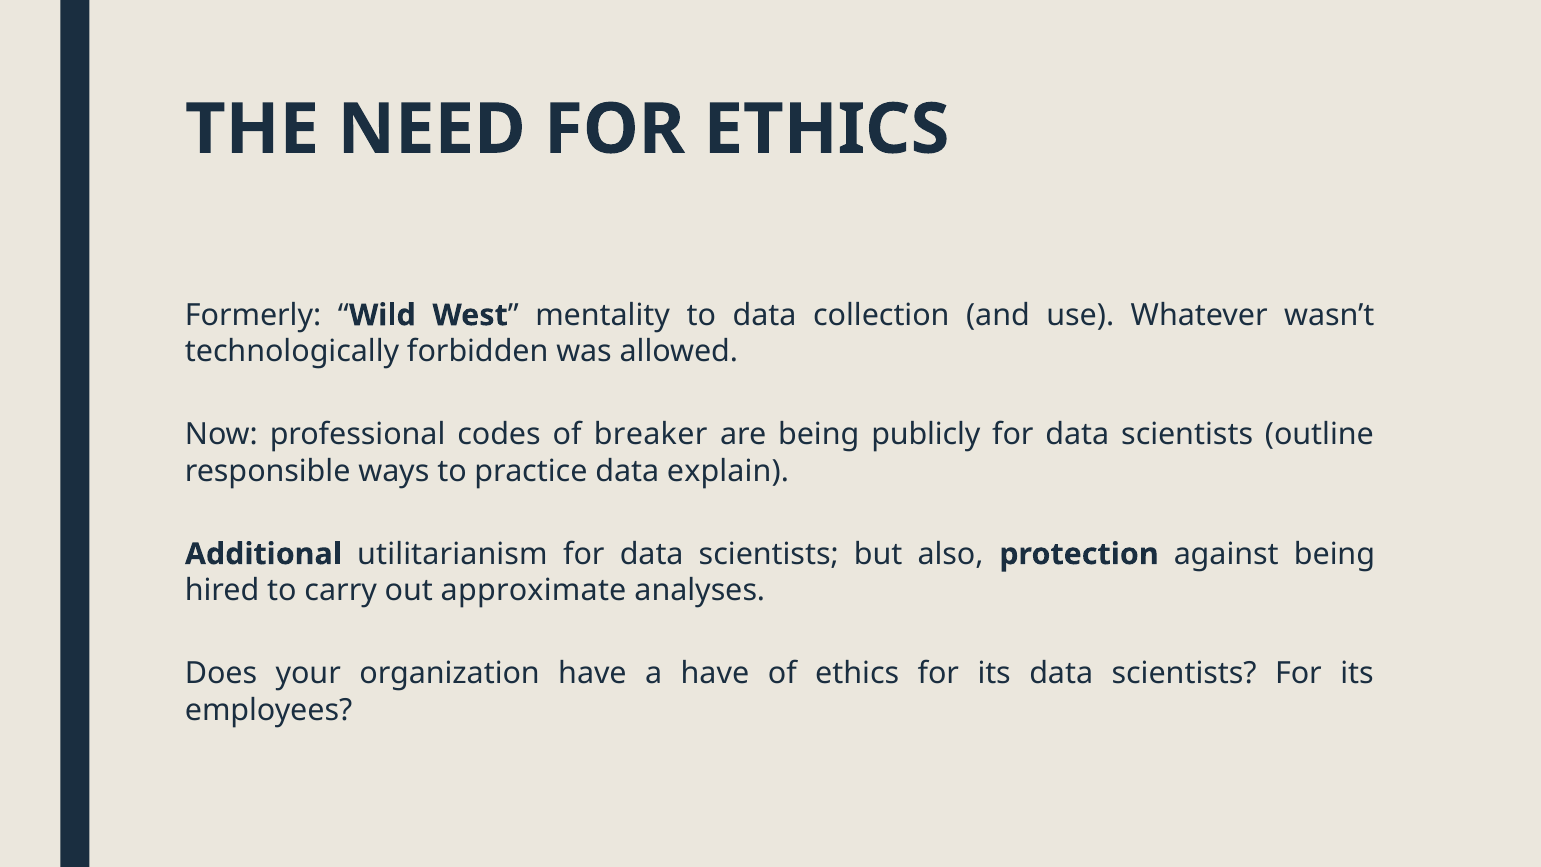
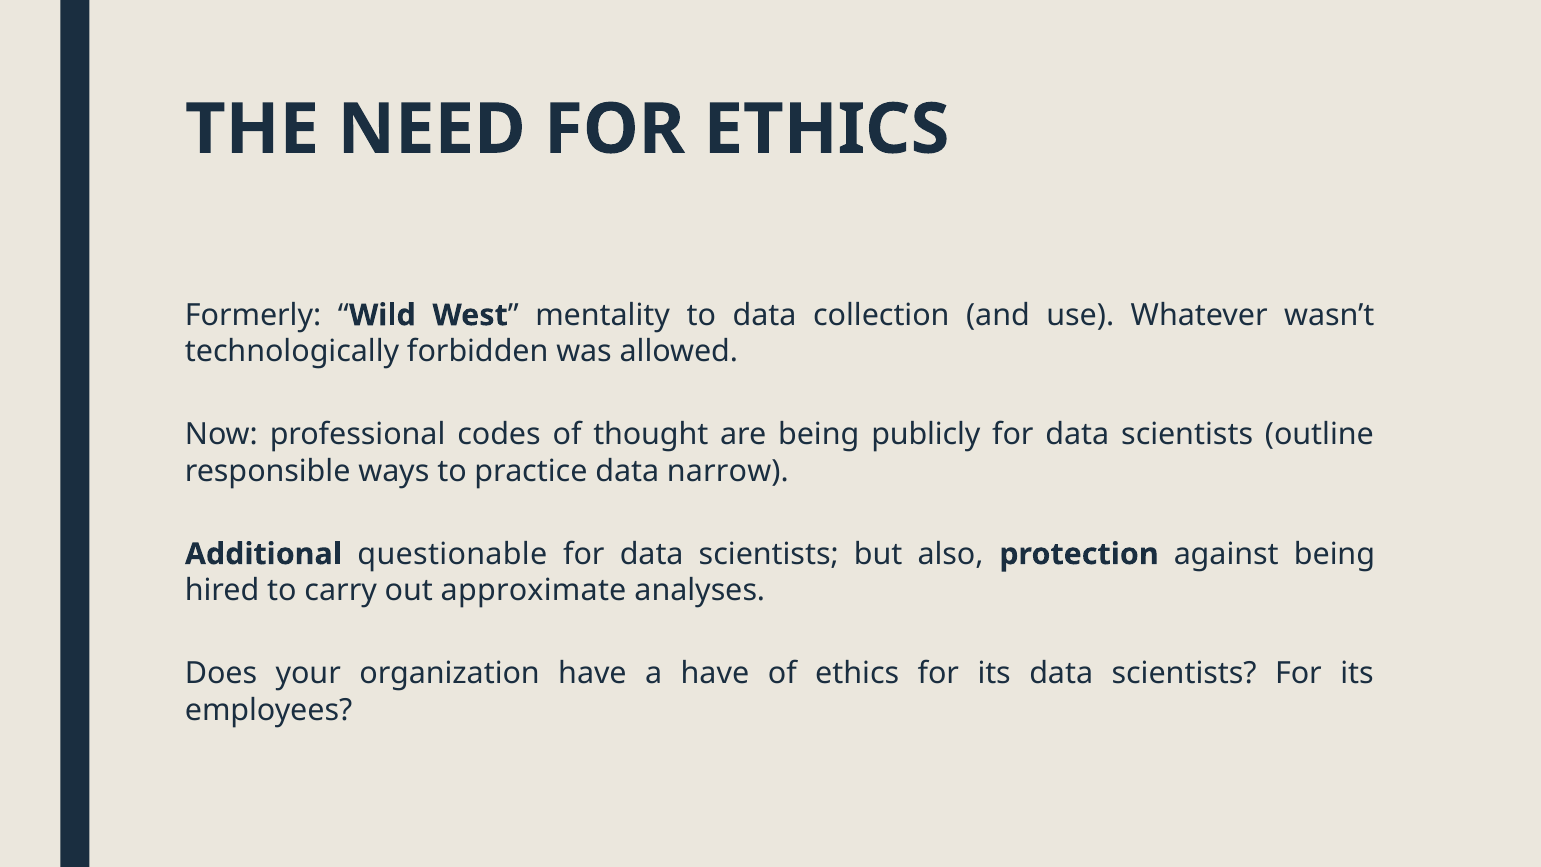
breaker: breaker -> thought (651, 435)
explain: explain -> narrow (728, 471)
utilitarianism: utilitarianism -> questionable (452, 554)
